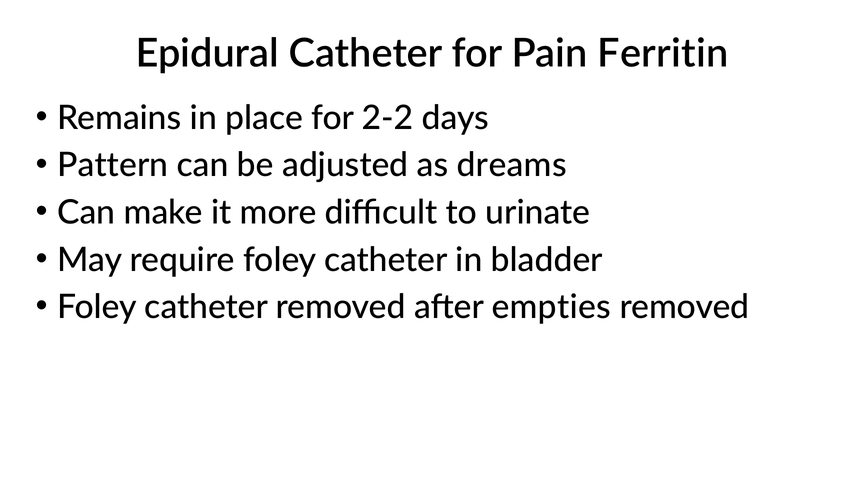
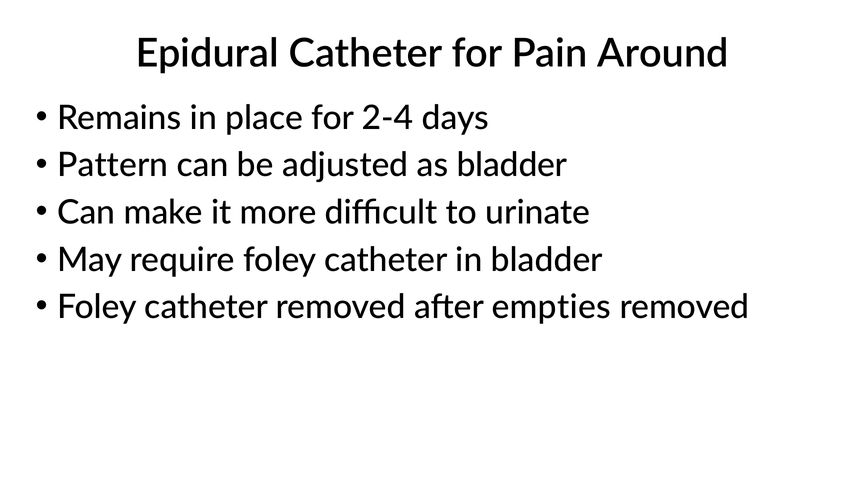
Ferritin: Ferritin -> Around (663, 54)
2-2: 2-2 -> 2-4 (388, 118)
as dreams: dreams -> bladder (512, 165)
